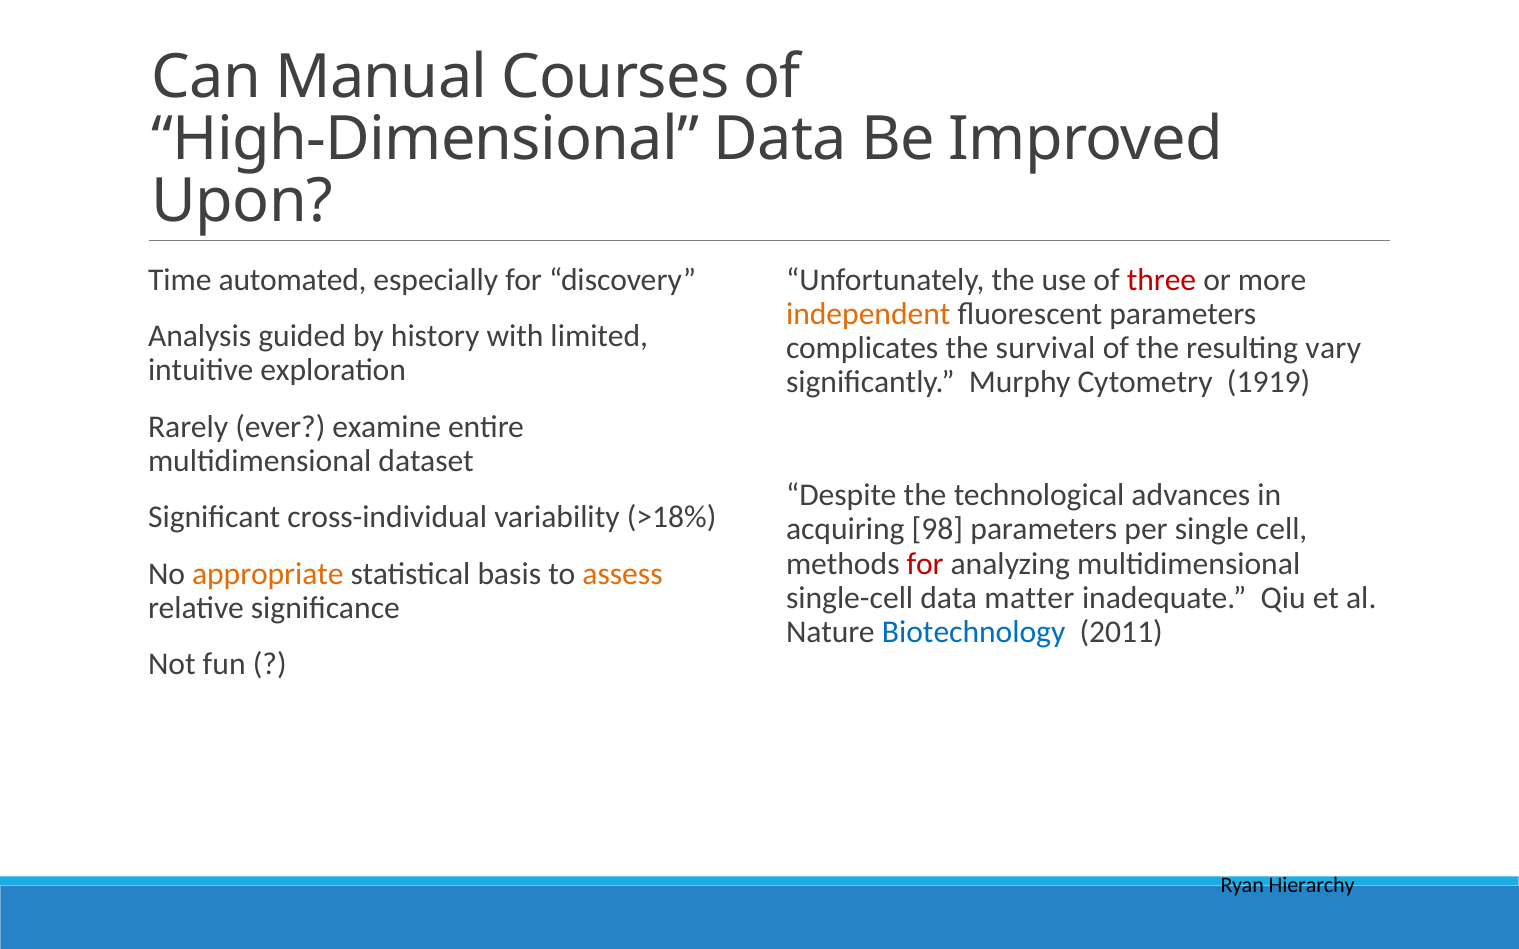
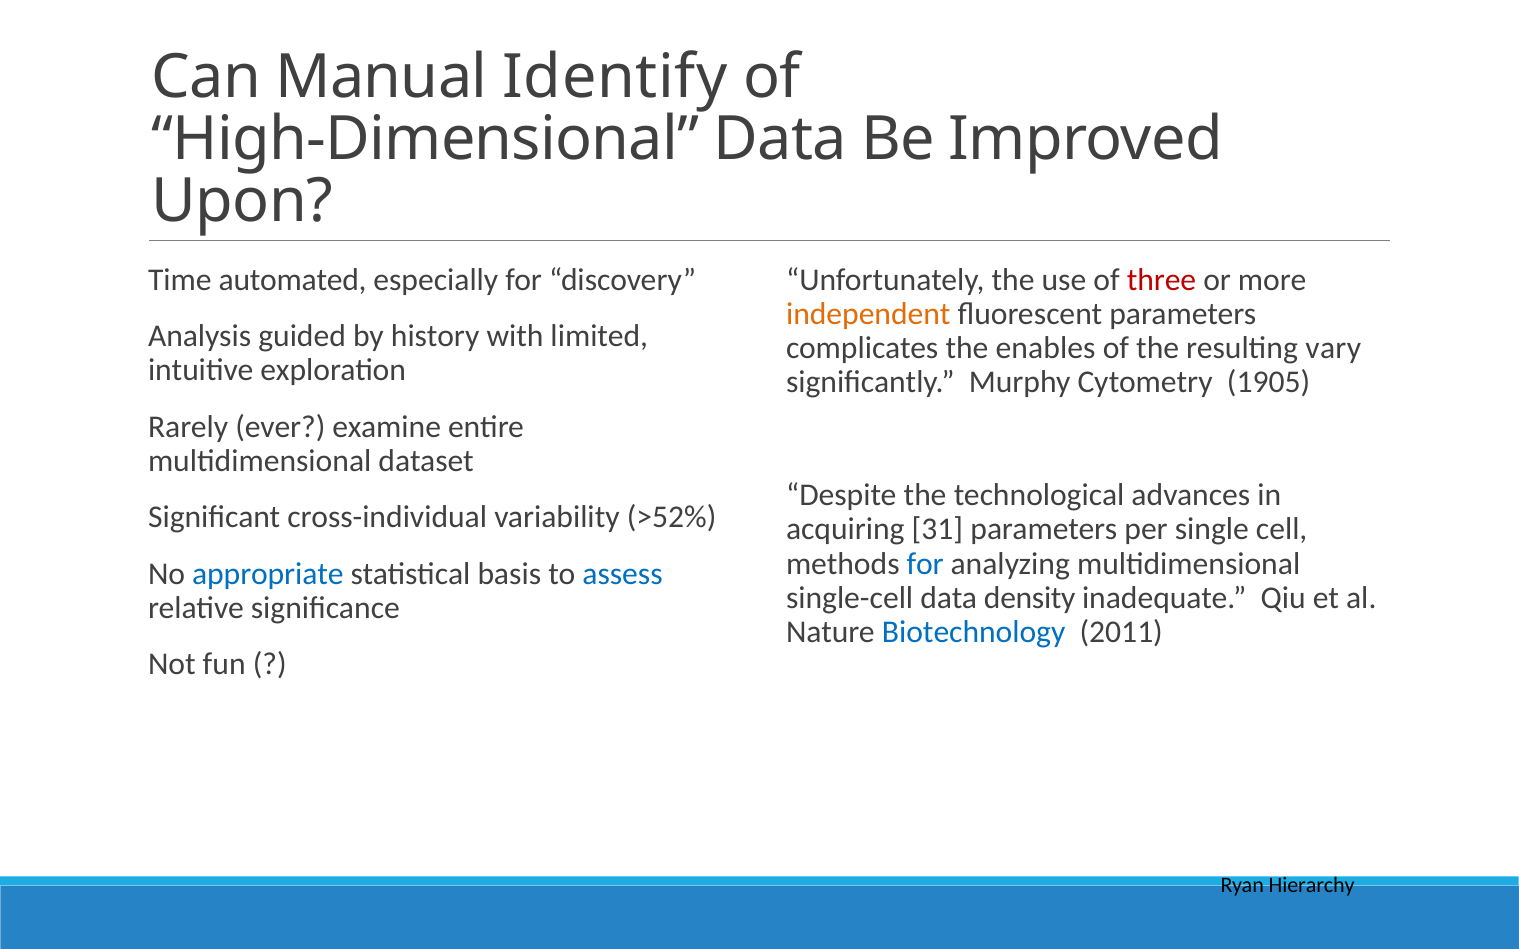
Courses: Courses -> Identify (615, 77)
survival: survival -> enables (1046, 348)
1919: 1919 -> 1905 (1269, 383)
>18%: >18% -> >52% (672, 518)
98: 98 -> 31 (937, 530)
for colour: red -> blue (925, 564)
appropriate colour: orange -> blue (268, 574)
assess colour: orange -> blue (623, 574)
matter: matter -> density (1030, 598)
